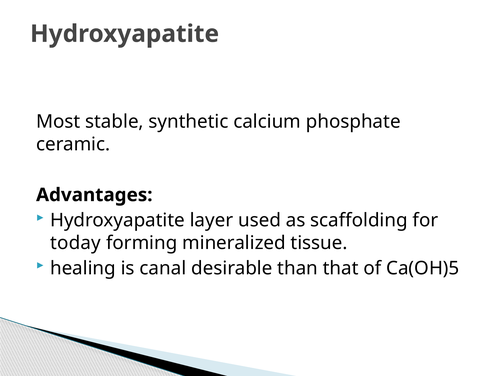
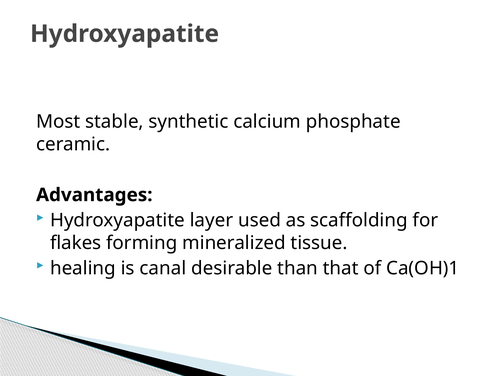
today: today -> flakes (76, 243)
Ca(OH)5: Ca(OH)5 -> Ca(OH)1 (423, 269)
